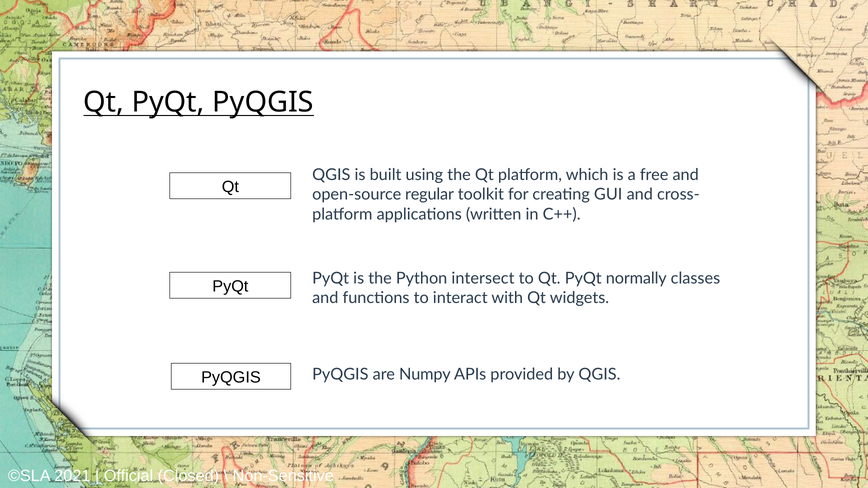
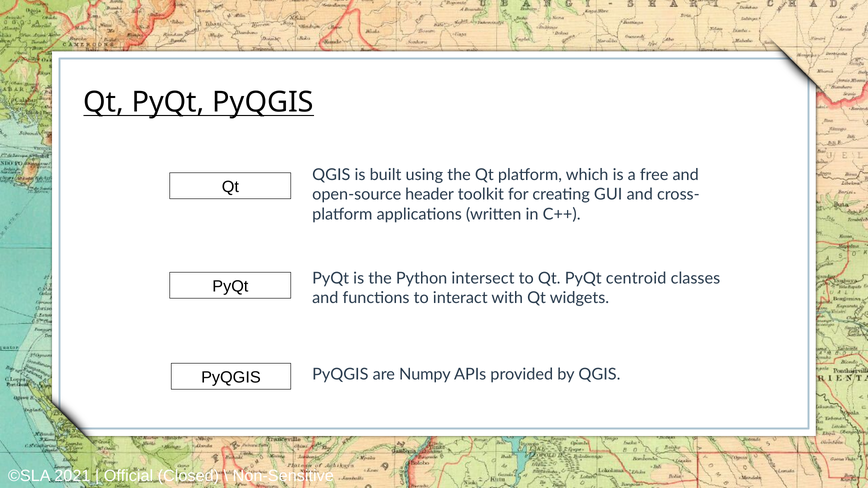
regular: regular -> header (429, 195)
normally: normally -> centroid (636, 279)
